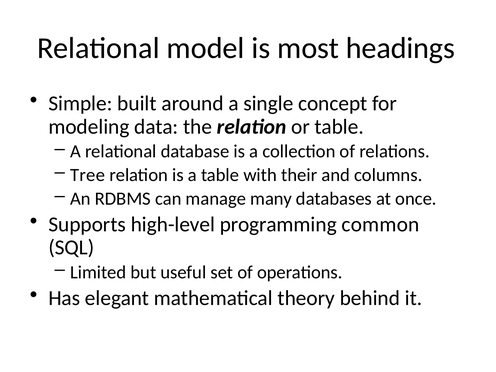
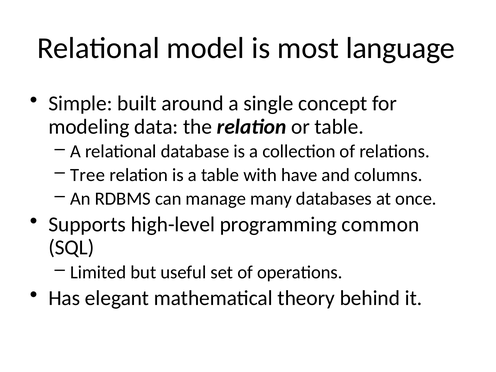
headings: headings -> language (400, 48)
their: their -> have (299, 175)
